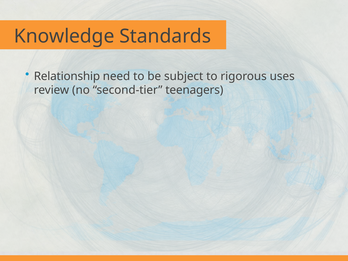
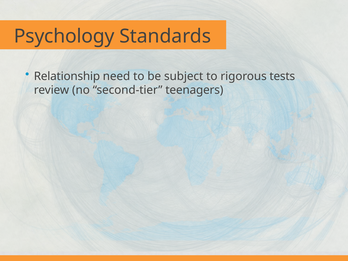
Knowledge: Knowledge -> Psychology (64, 36)
uses: uses -> tests (282, 76)
